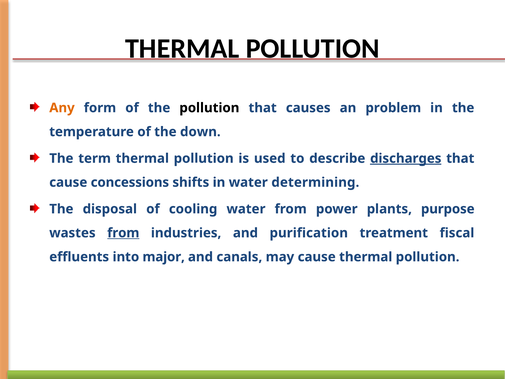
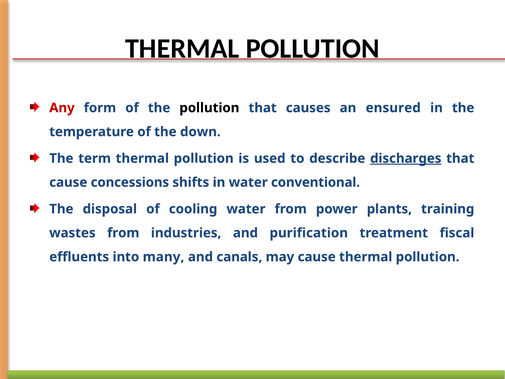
Any colour: orange -> red (62, 108)
problem: problem -> ensured (393, 108)
determining: determining -> conventional (315, 182)
purpose: purpose -> training (448, 209)
from underline: present -> none (123, 233)
major: major -> many (164, 257)
